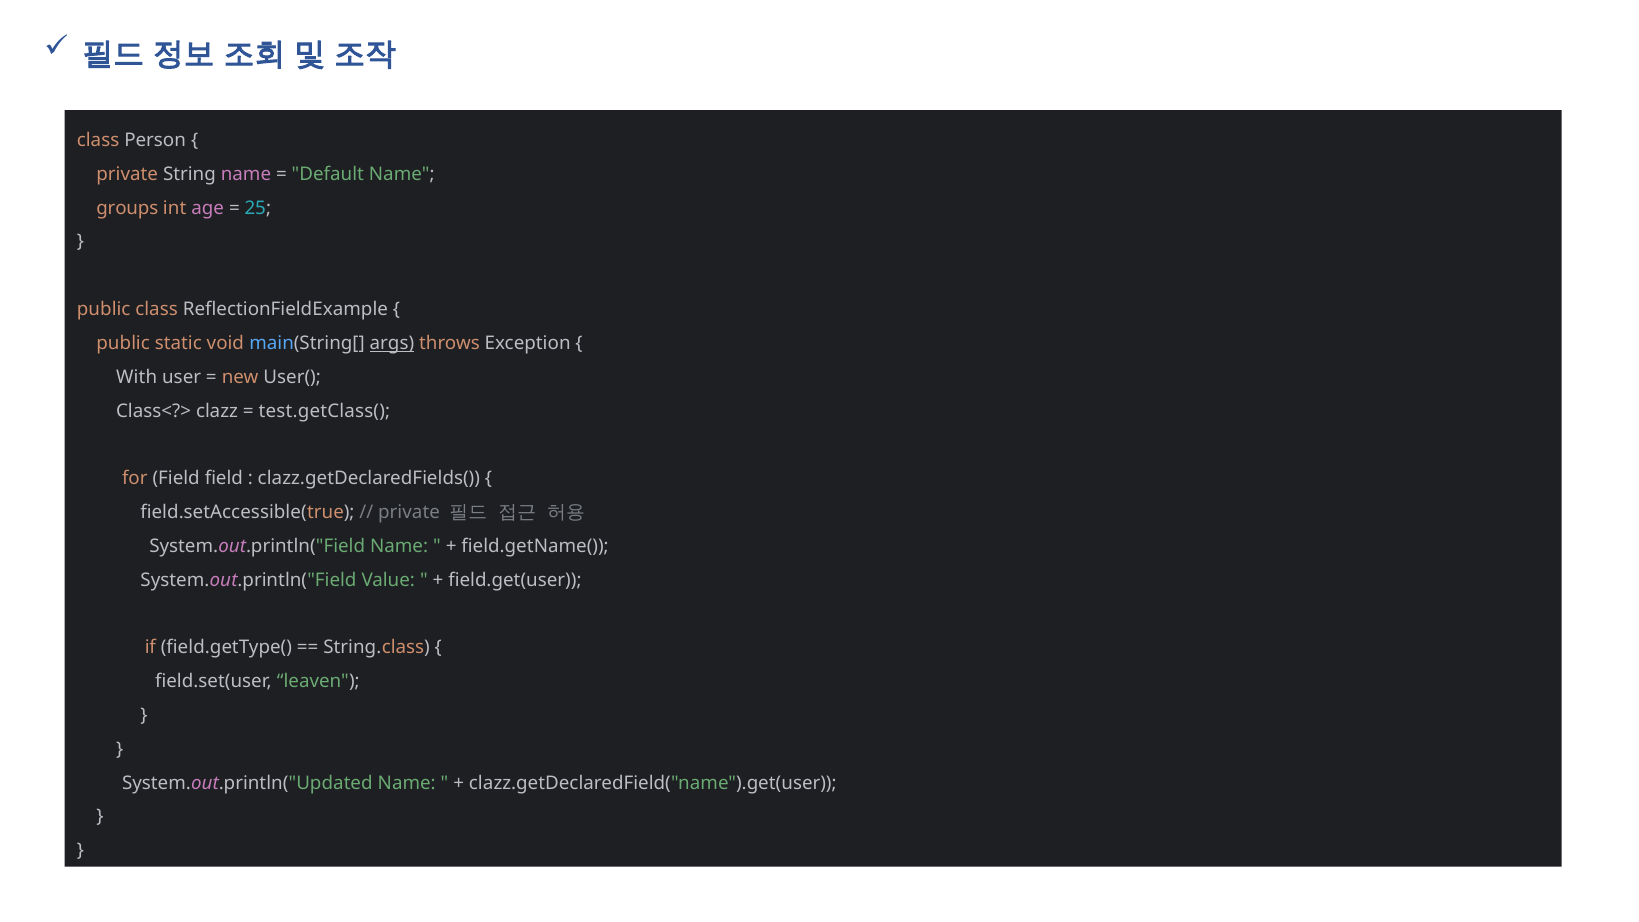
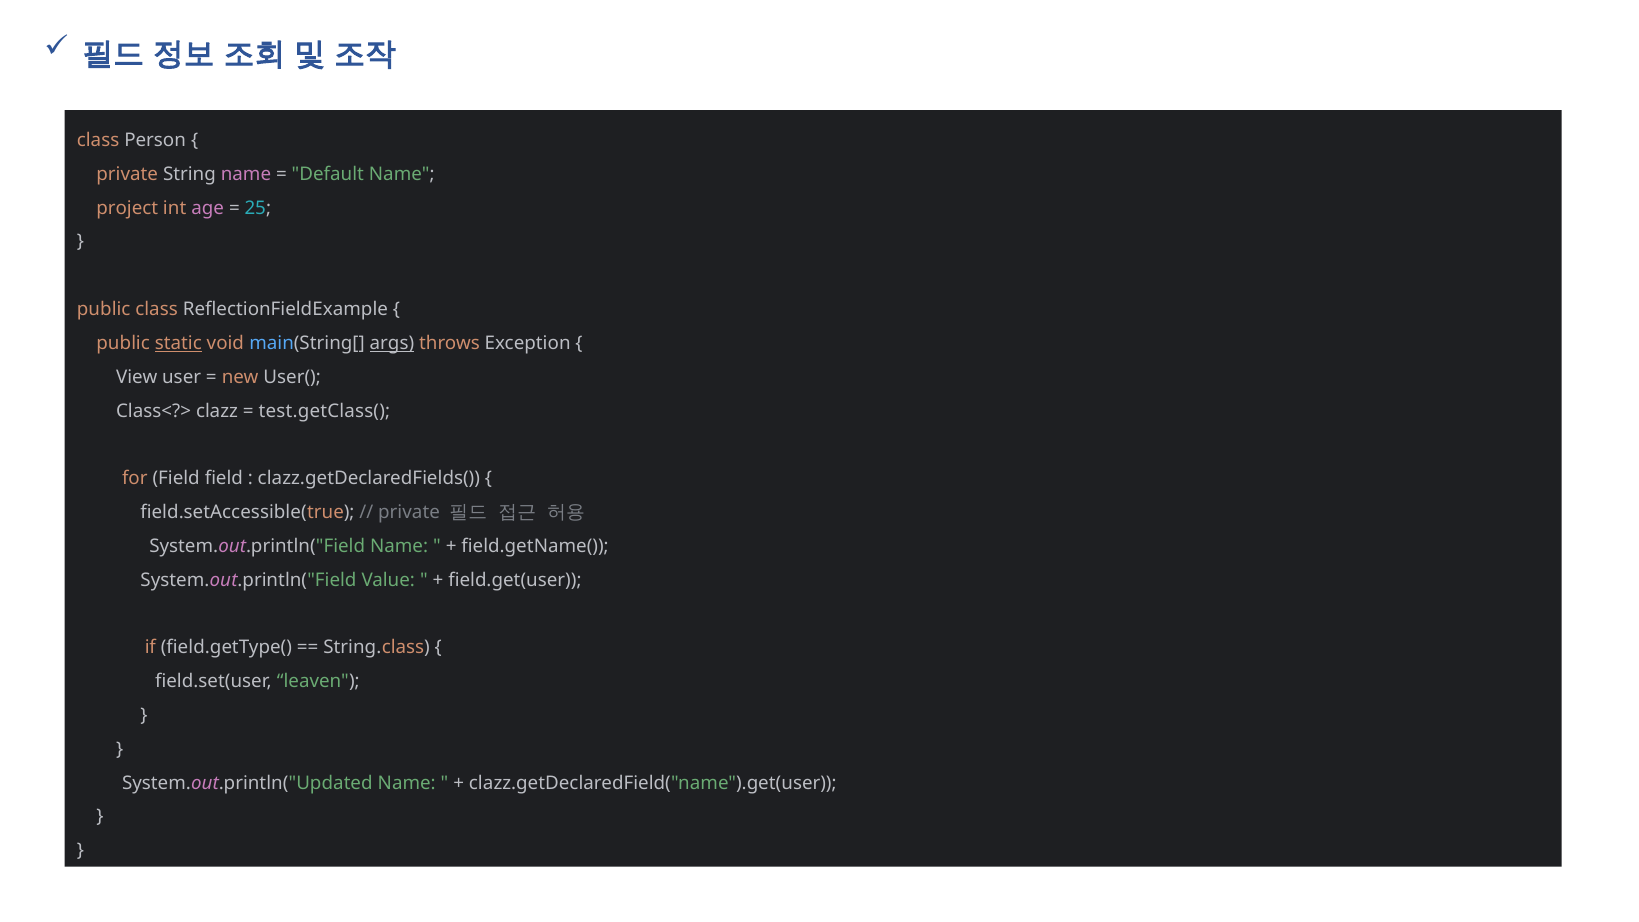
groups: groups -> project (127, 208)
static underline: none -> present (178, 343)
With: With -> View (137, 377)
